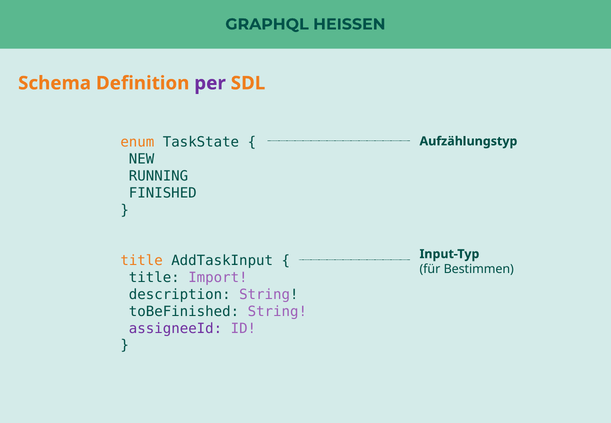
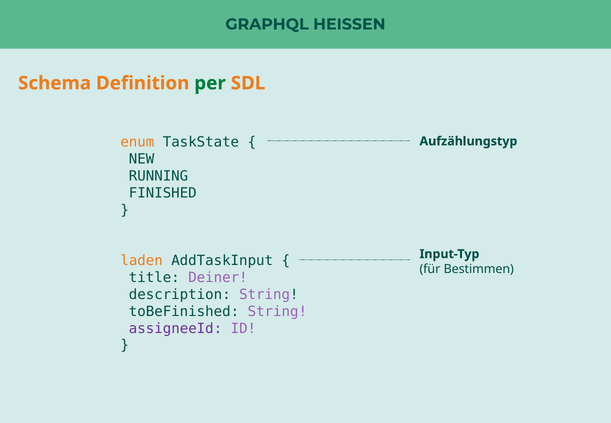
per colour: purple -> green (210, 83)
title: title -> laden (142, 261)
Import: Import -> Deiner (218, 278)
